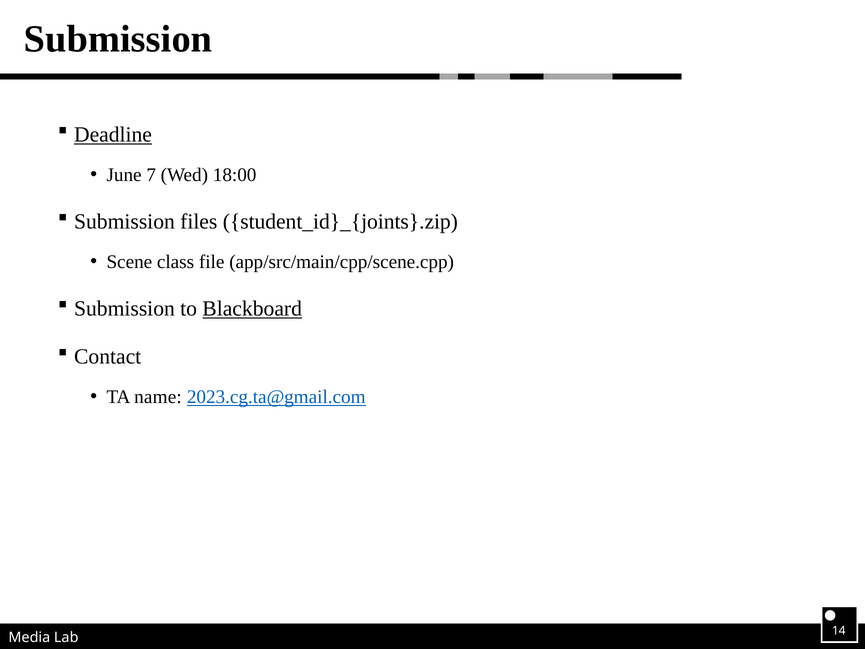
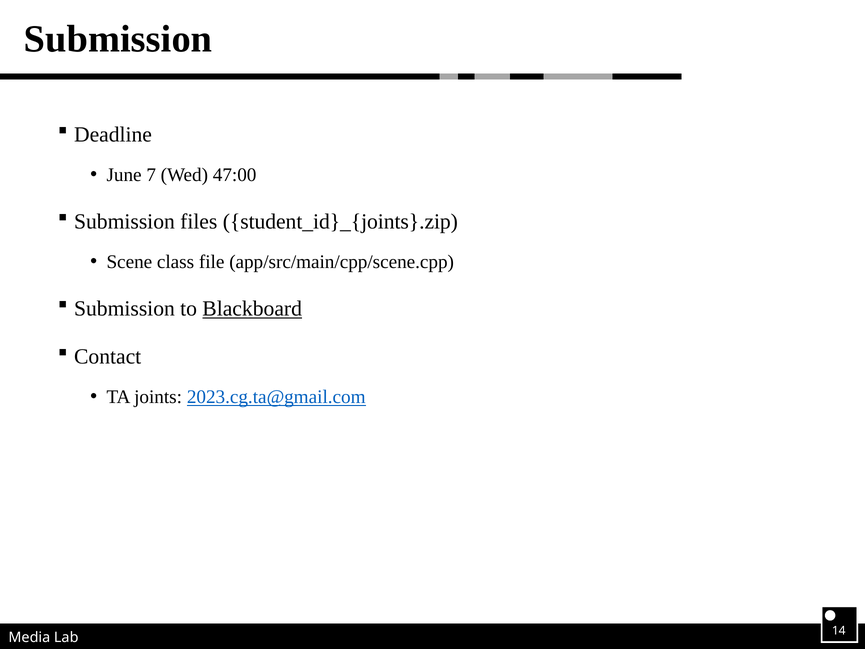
Deadline underline: present -> none (113, 135)
18:00: 18:00 -> 47:00 (235, 175)
name: name -> joints (158, 397)
